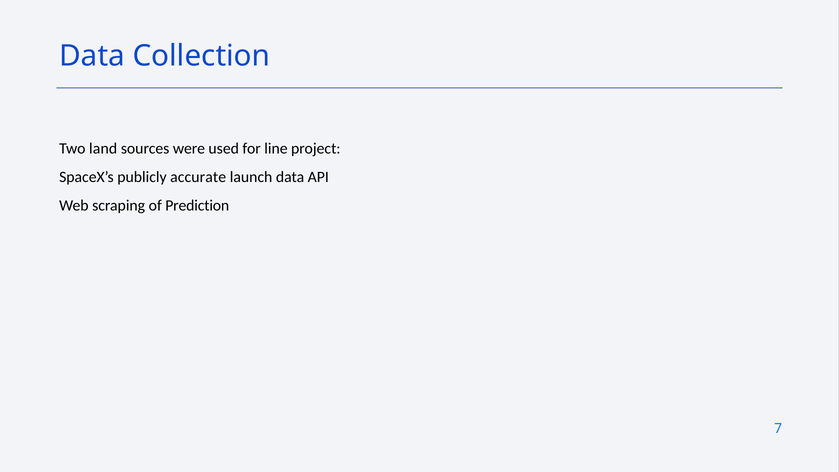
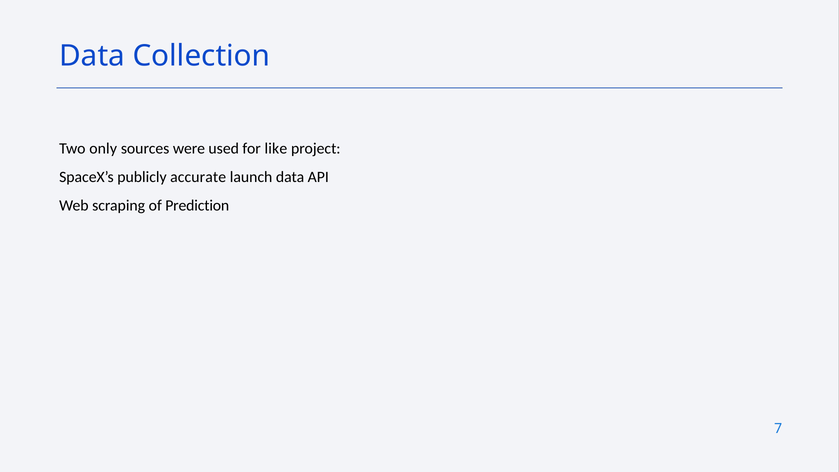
land: land -> only (103, 149)
line: line -> like (276, 149)
